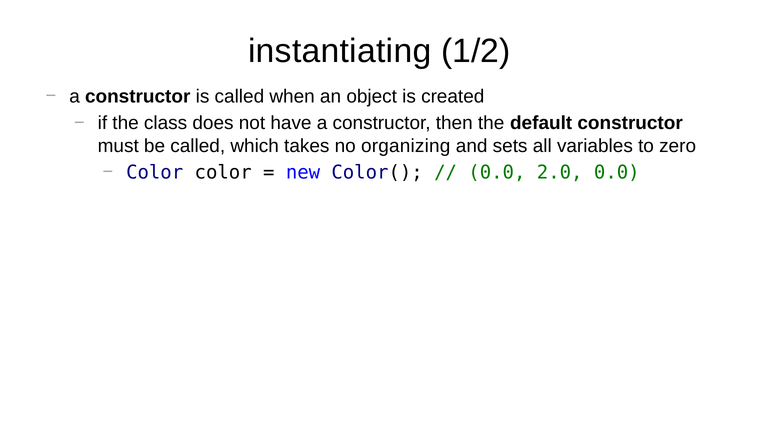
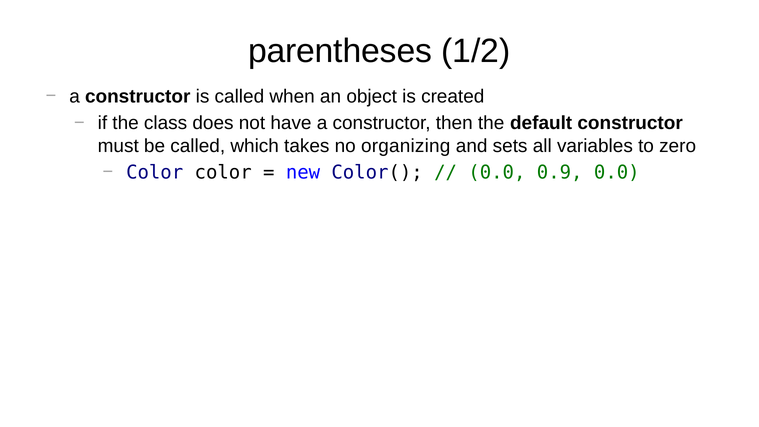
instantiating: instantiating -> parentheses (340, 51)
2.0: 2.0 -> 0.9 (560, 172)
